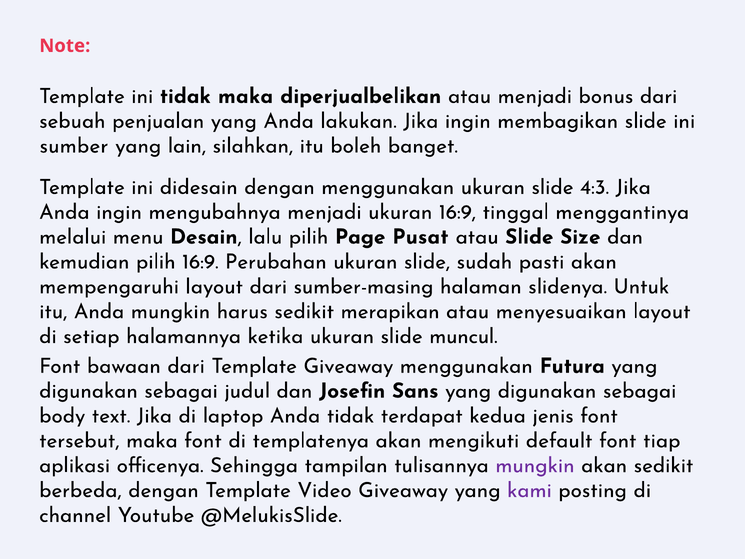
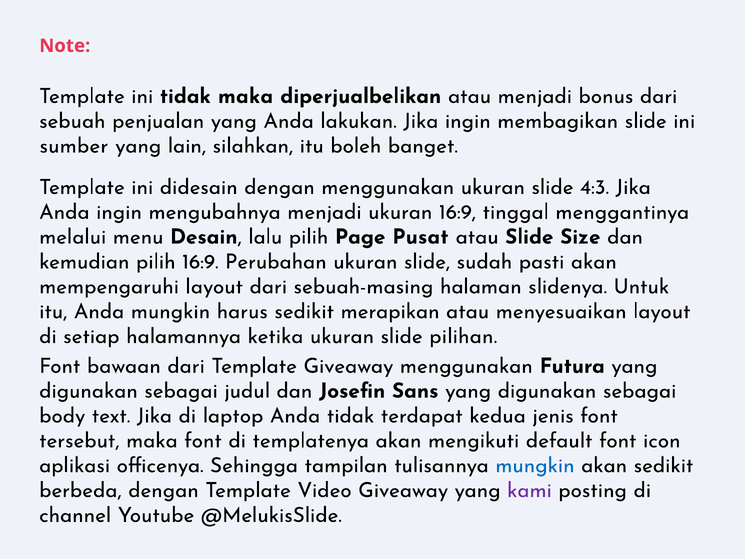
sumber-masing: sumber-masing -> sebuah-masing (363, 286)
muncul: muncul -> pilihan (463, 336)
tiap: tiap -> icon (662, 440)
mungkin colour: purple -> blue (535, 465)
